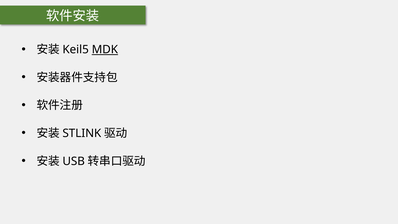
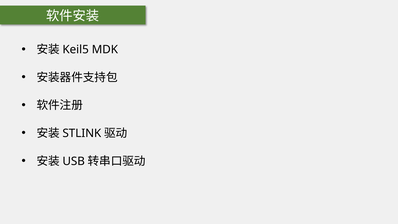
MDK underline: present -> none (105, 50)
